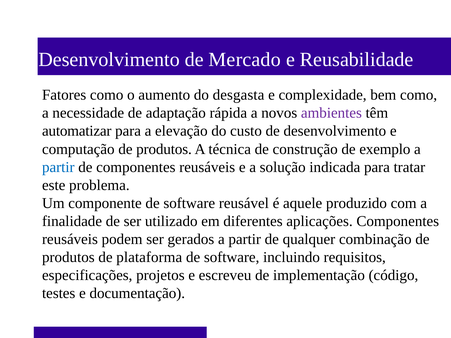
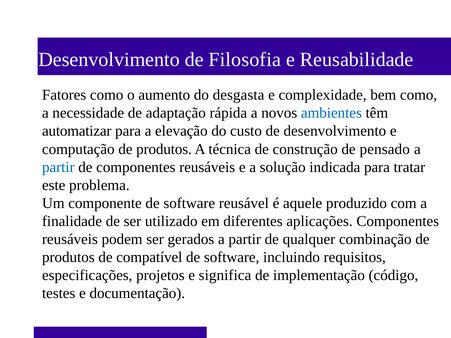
Mercado: Mercado -> Filosofia (245, 60)
ambientes colour: purple -> blue (331, 113)
exemplo: exemplo -> pensado (385, 149)
plataforma: plataforma -> compatível (149, 257)
escreveu: escreveu -> significa (225, 275)
